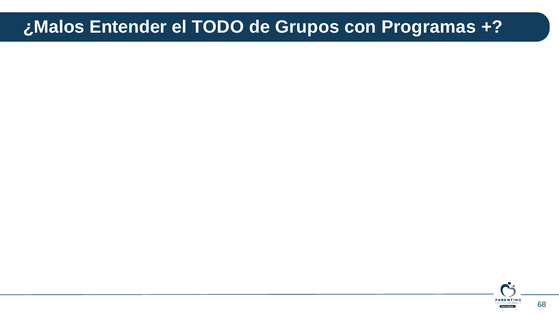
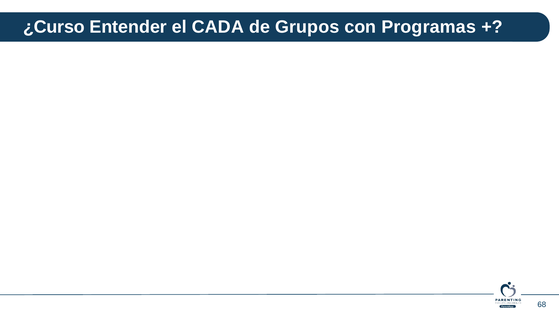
¿Malos: ¿Malos -> ¿Curso (54, 27)
TODO: TODO -> CADA (218, 27)
